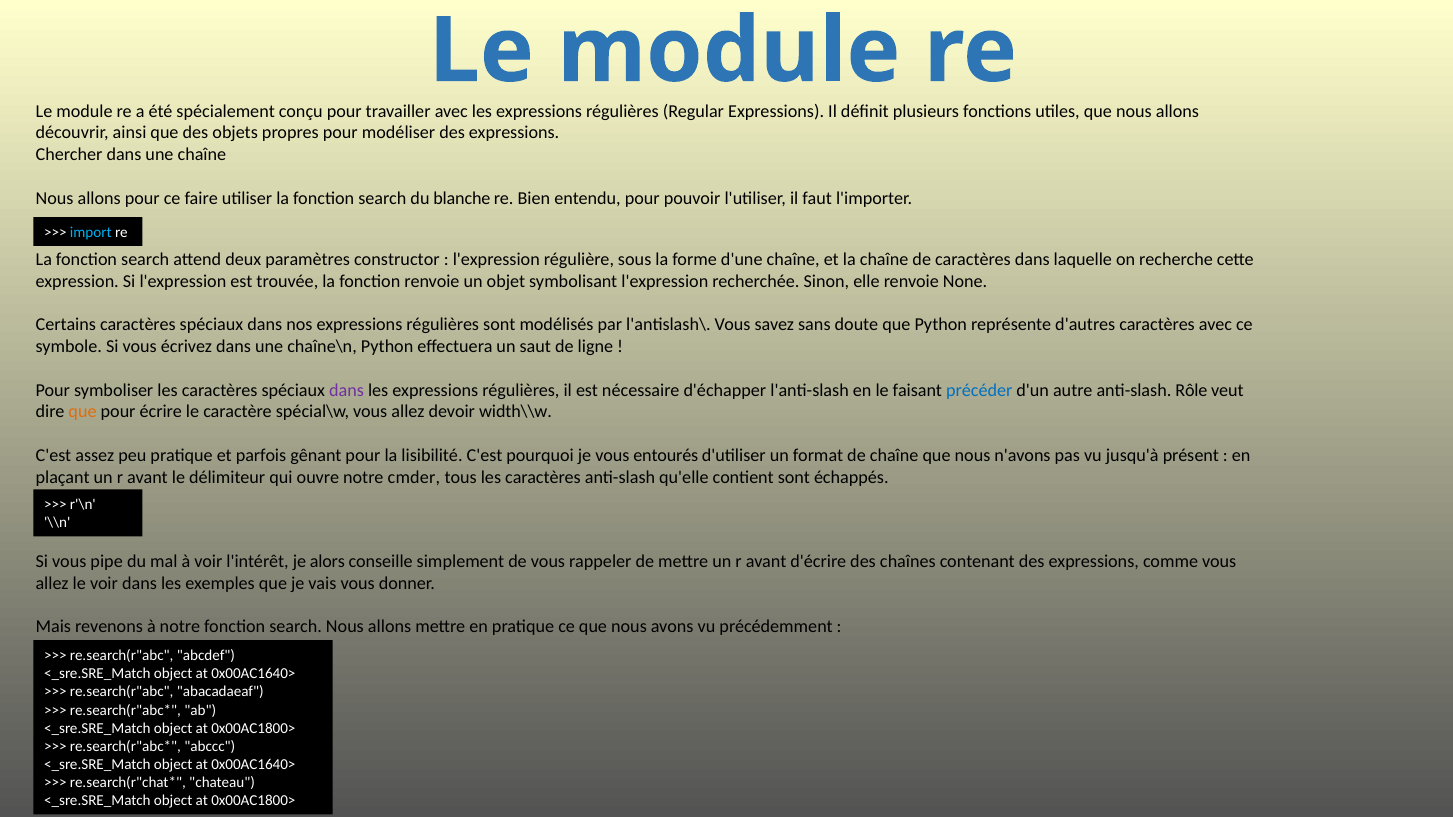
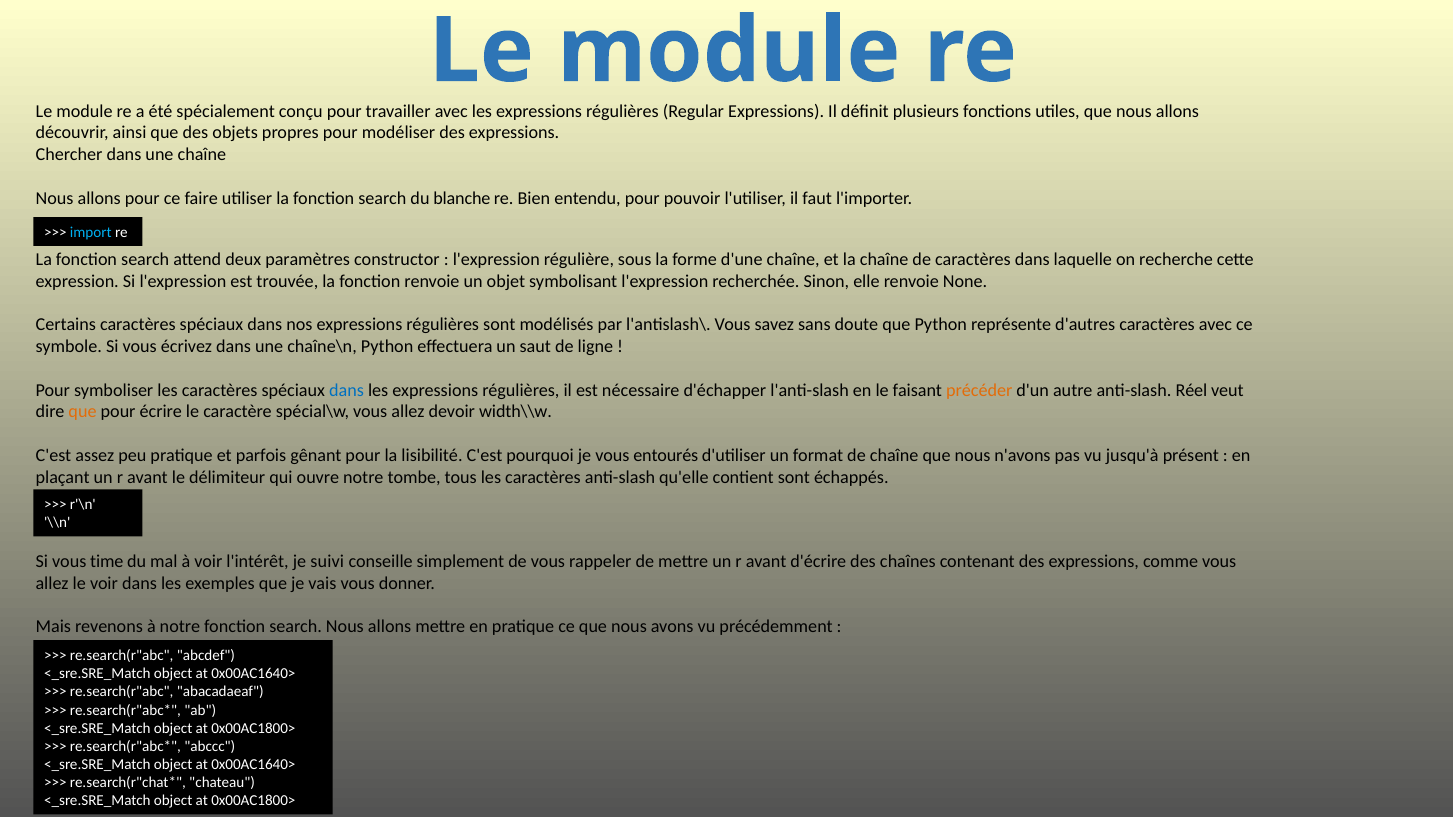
dans colour: purple -> blue (347, 390)
précéder colour: blue -> orange (979, 390)
Rôle: Rôle -> Réel (1191, 390)
cmder: cmder -> tombe (414, 477)
pipe: pipe -> time (107, 562)
alors: alors -> suivi (327, 562)
